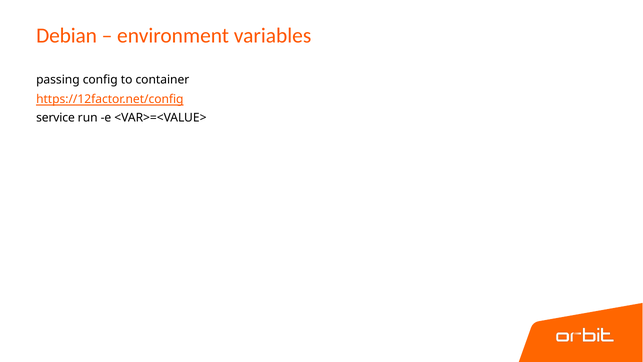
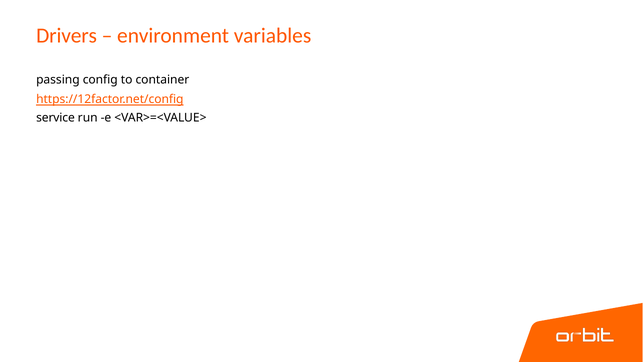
Debian: Debian -> Drivers (67, 36)
